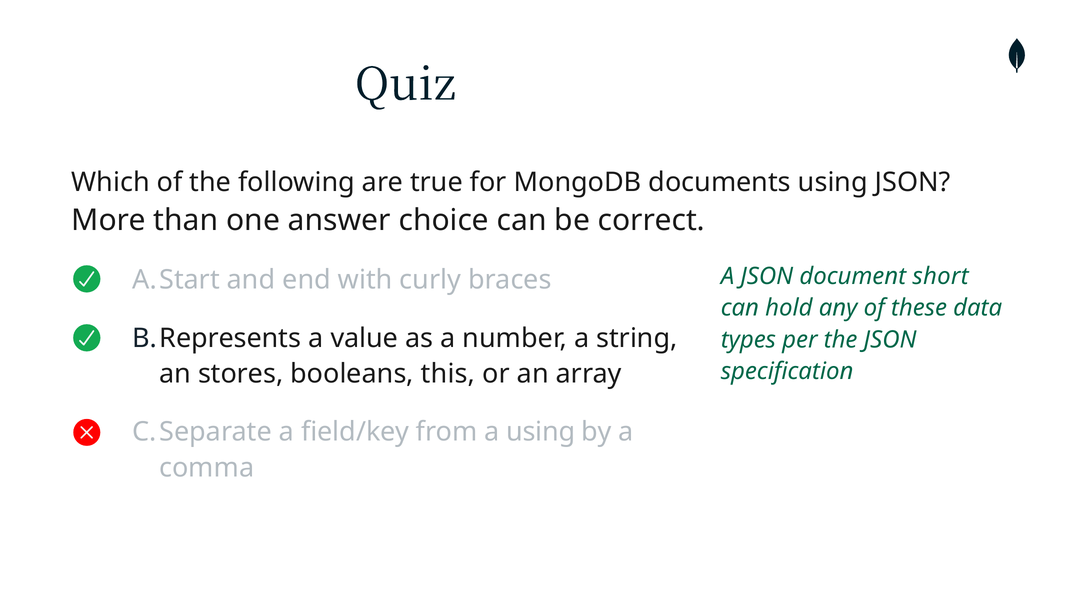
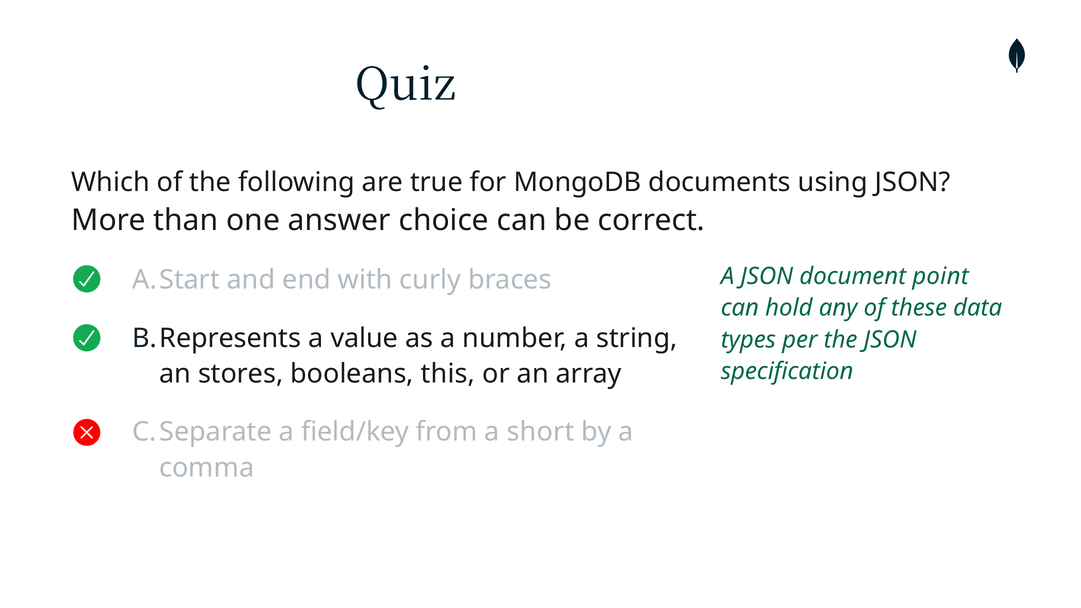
short: short -> point (941, 276)
a using: using -> short (540, 432)
